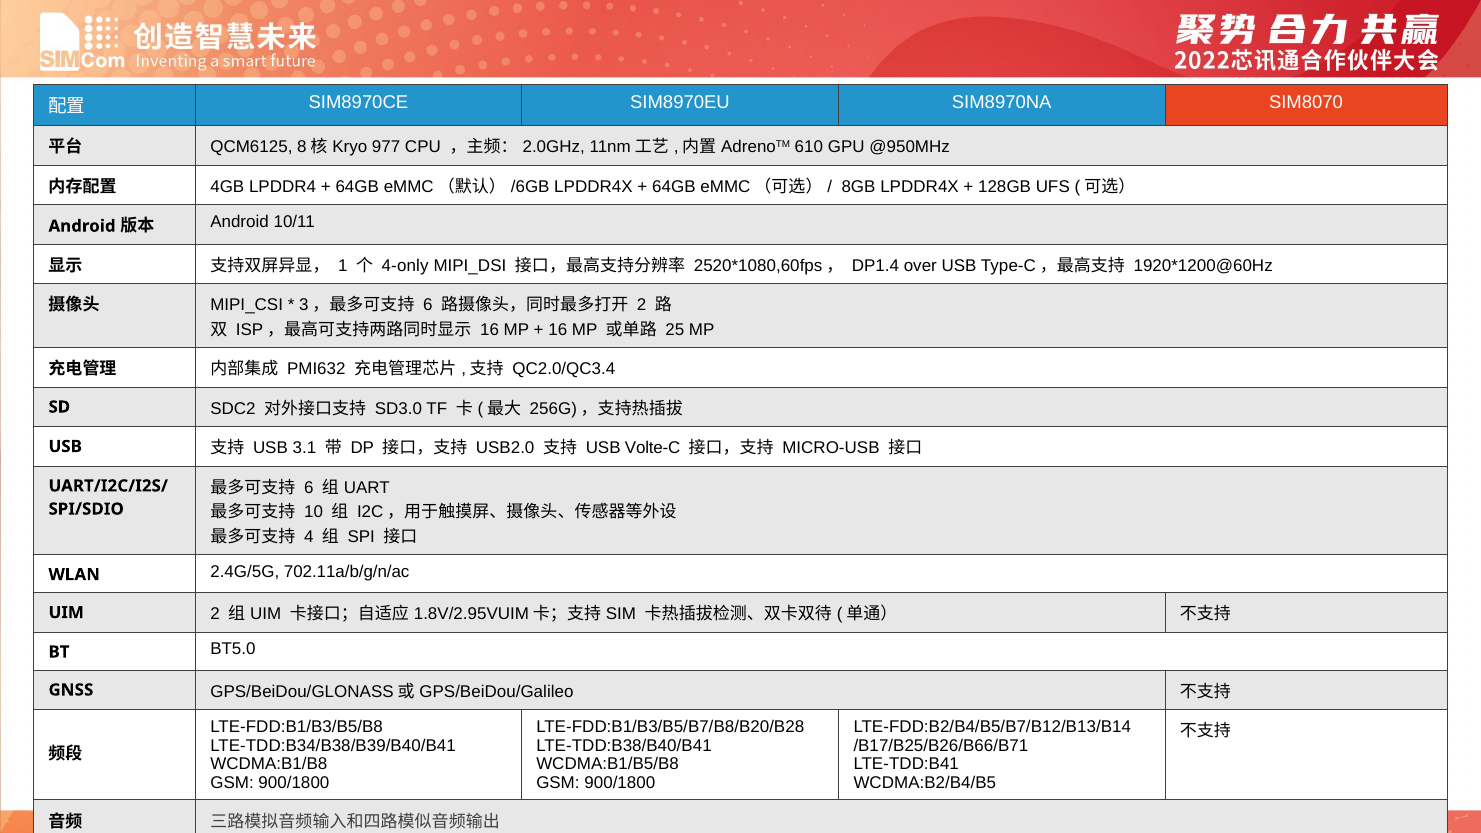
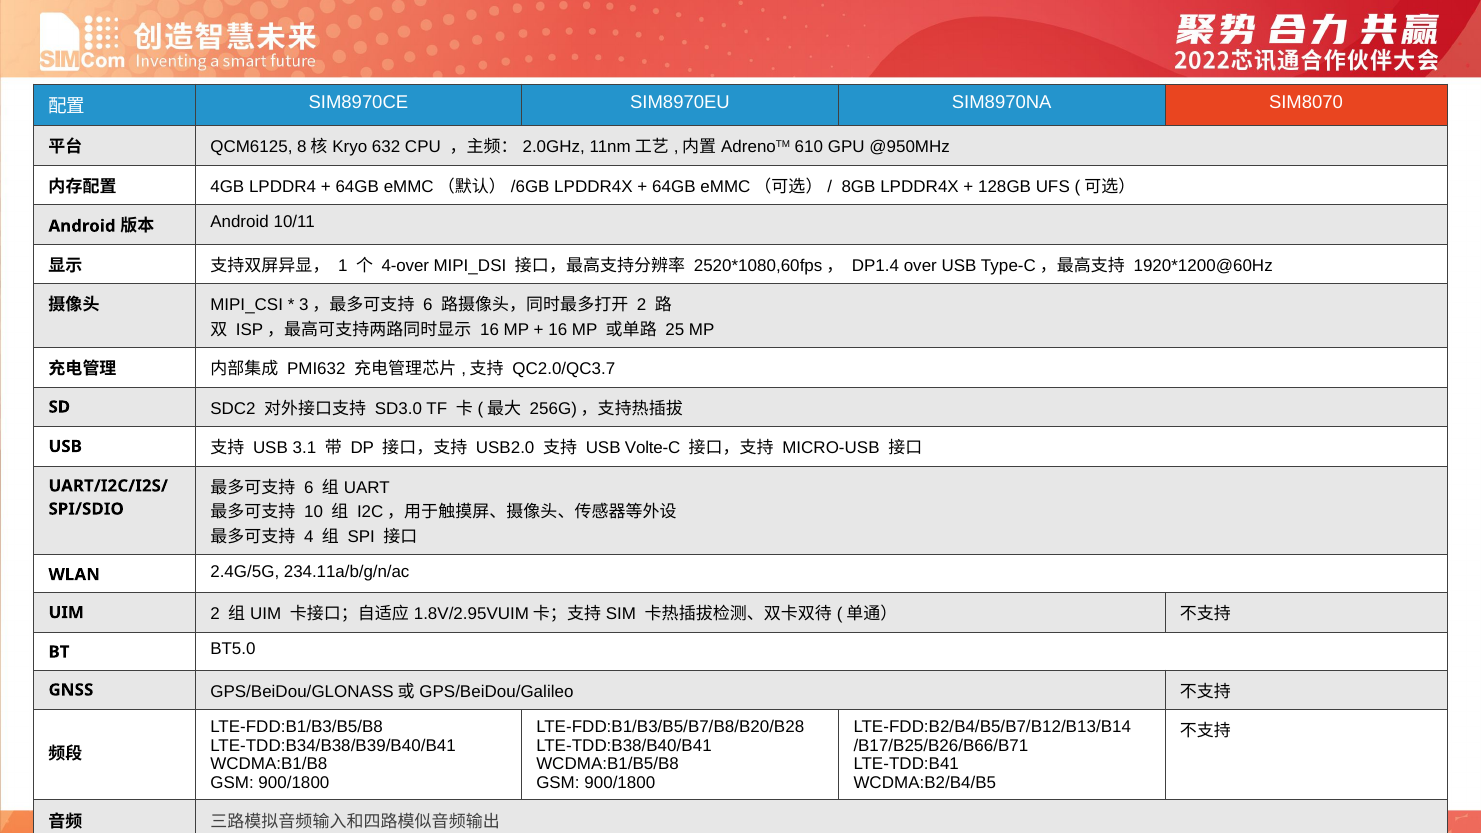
977: 977 -> 632 (386, 147)
4-only: 4-only -> 4-over (405, 266)
QC2.0/QC3.4: QC2.0/QC3.4 -> QC2.0/QC3.7 (564, 369)
702.11a/b/g/n/ac: 702.11a/b/g/n/ac -> 234.11a/b/g/n/ac (347, 572)
